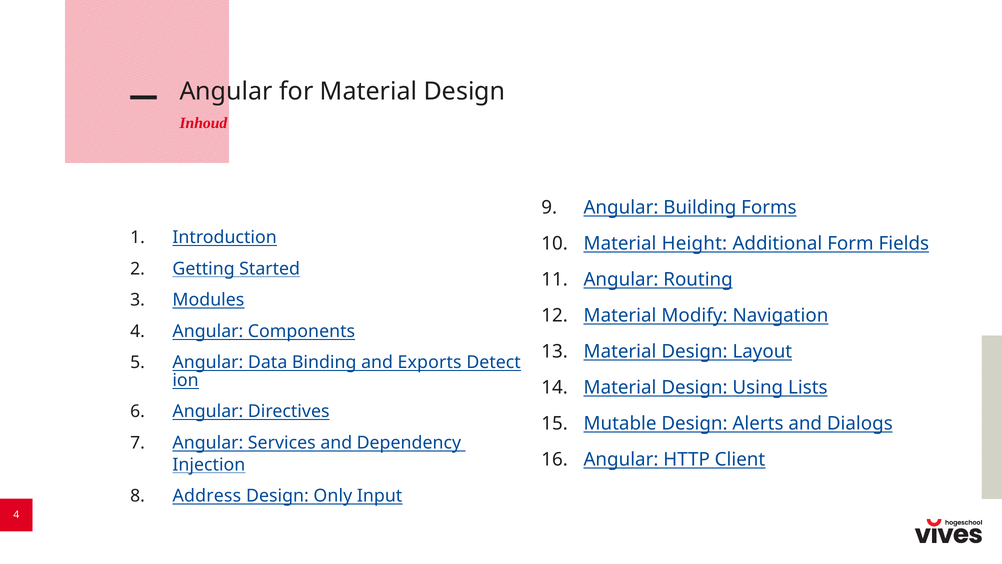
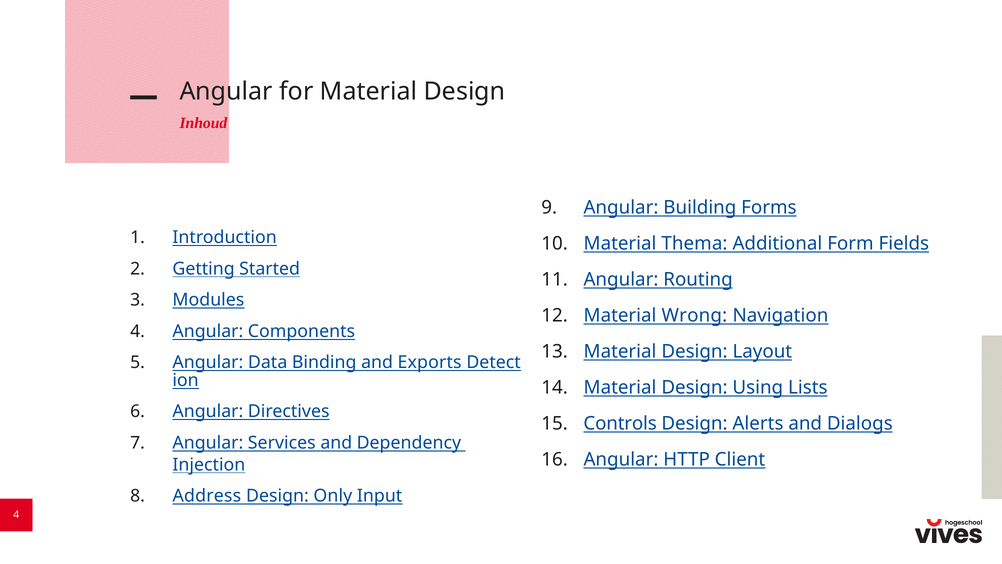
Height: Height -> Thema (694, 243)
Modify: Modify -> Wrong (694, 315)
Mutable: Mutable -> Controls (620, 423)
